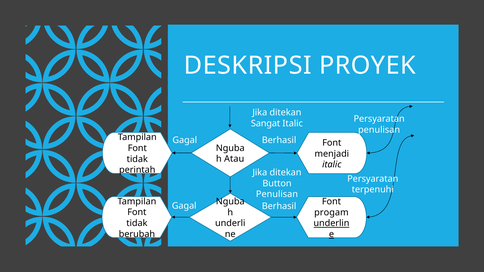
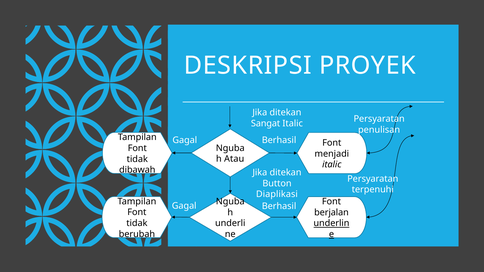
perintah: perintah -> dibawah (137, 170)
Penulisan: Penulisan -> Diaplikasi (277, 194)
progam: progam -> berjalan (331, 213)
